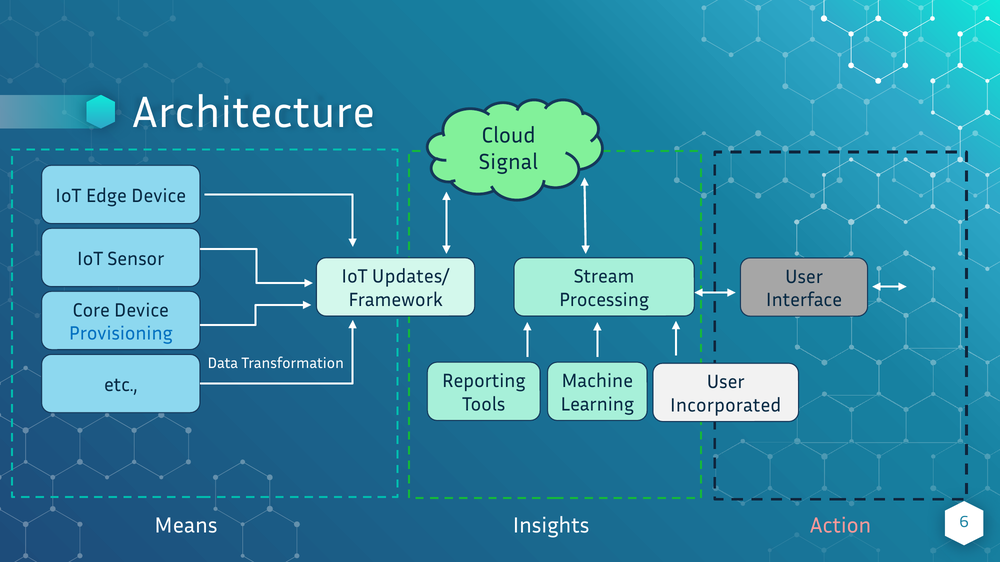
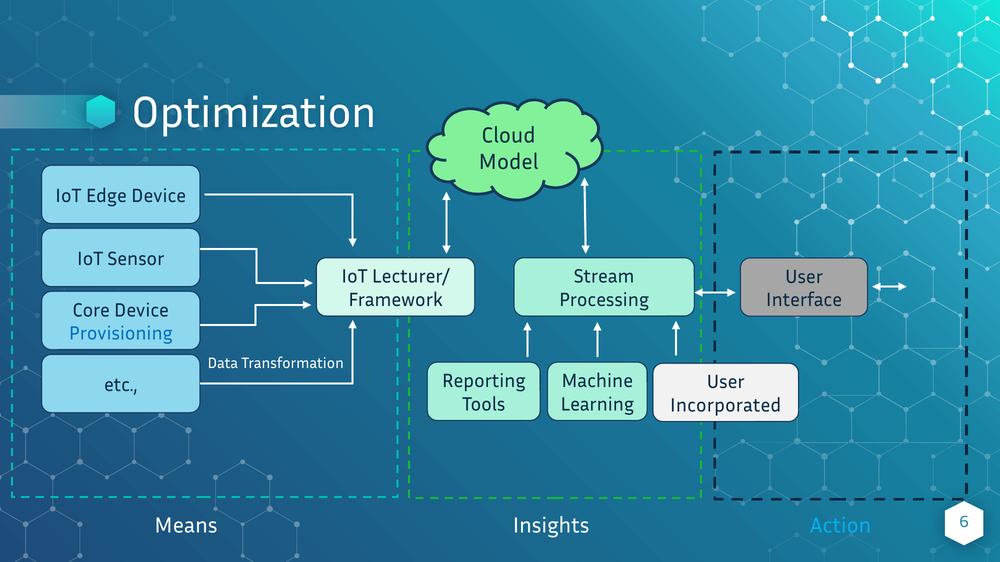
Architecture: Architecture -> Optimization (254, 112)
Signal: Signal -> Model (509, 162)
Updates/: Updates/ -> Lecturer/ (411, 277)
Action colour: pink -> light blue (841, 526)
